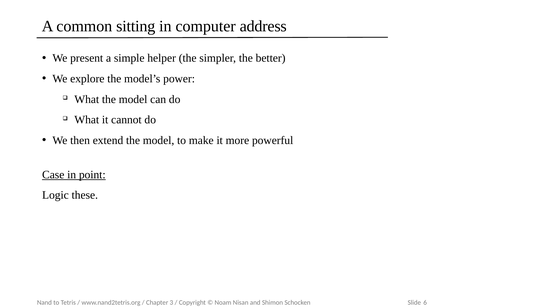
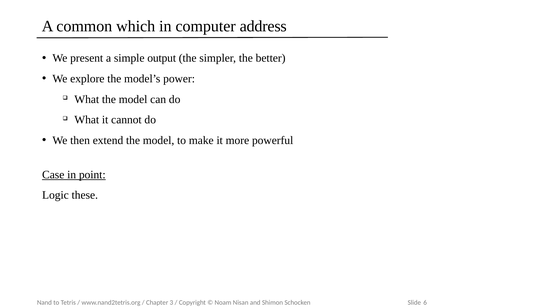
sitting: sitting -> which (136, 26)
helper: helper -> output (162, 58)
